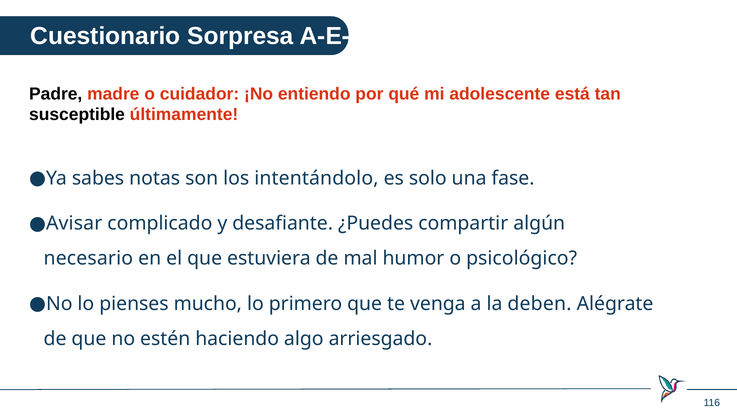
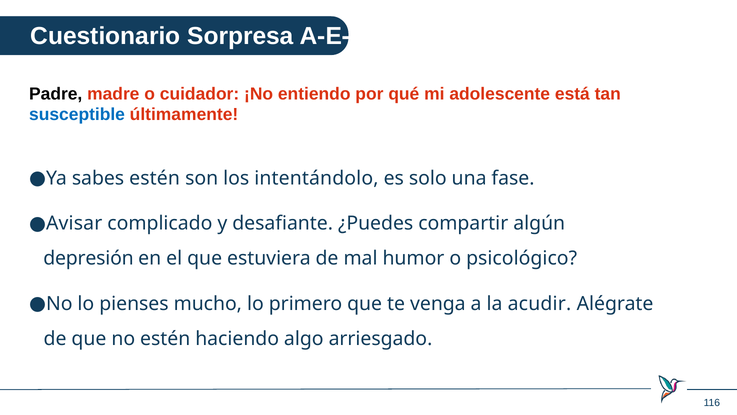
susceptible colour: black -> blue (77, 115)
sabes notas: notas -> estén (155, 178)
necesario: necesario -> depresión (88, 258)
deben: deben -> acudir (539, 303)
